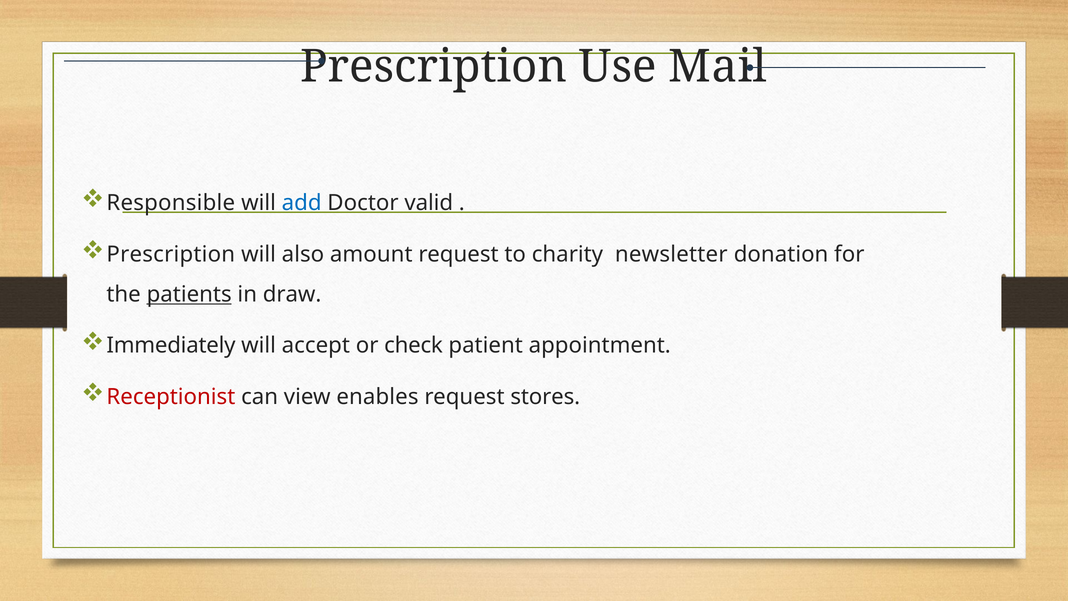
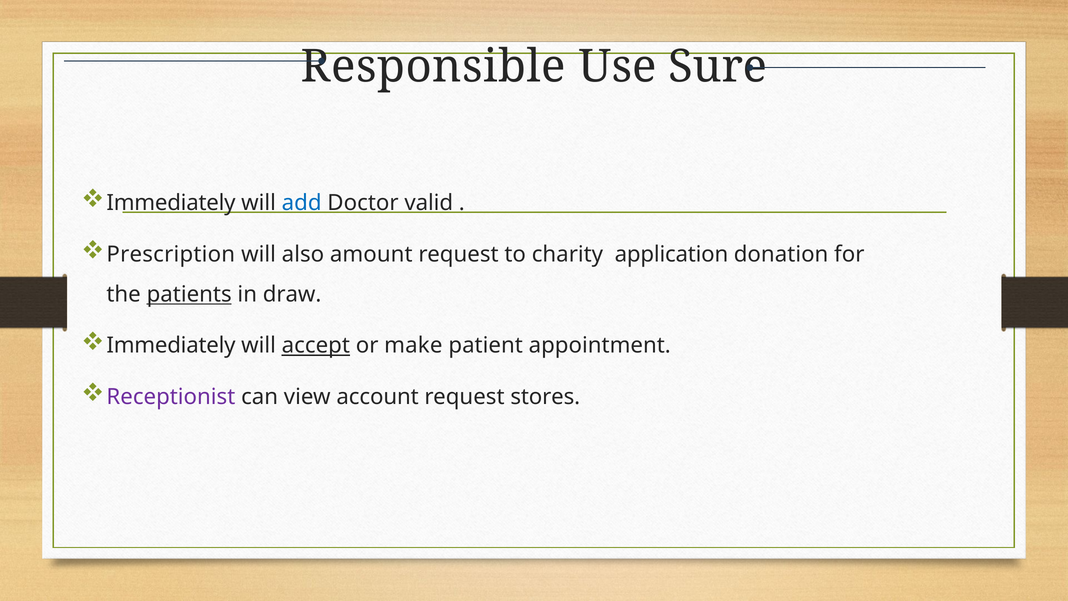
Prescription: Prescription -> Responsible (433, 67)
Mail: Mail -> Sure (718, 67)
Responsible: Responsible -> Immediately (171, 203)
newsletter: newsletter -> application (671, 254)
accept underline: none -> present (316, 345)
check: check -> make (413, 345)
Receptionist colour: red -> purple (171, 397)
enables: enables -> account (378, 397)
